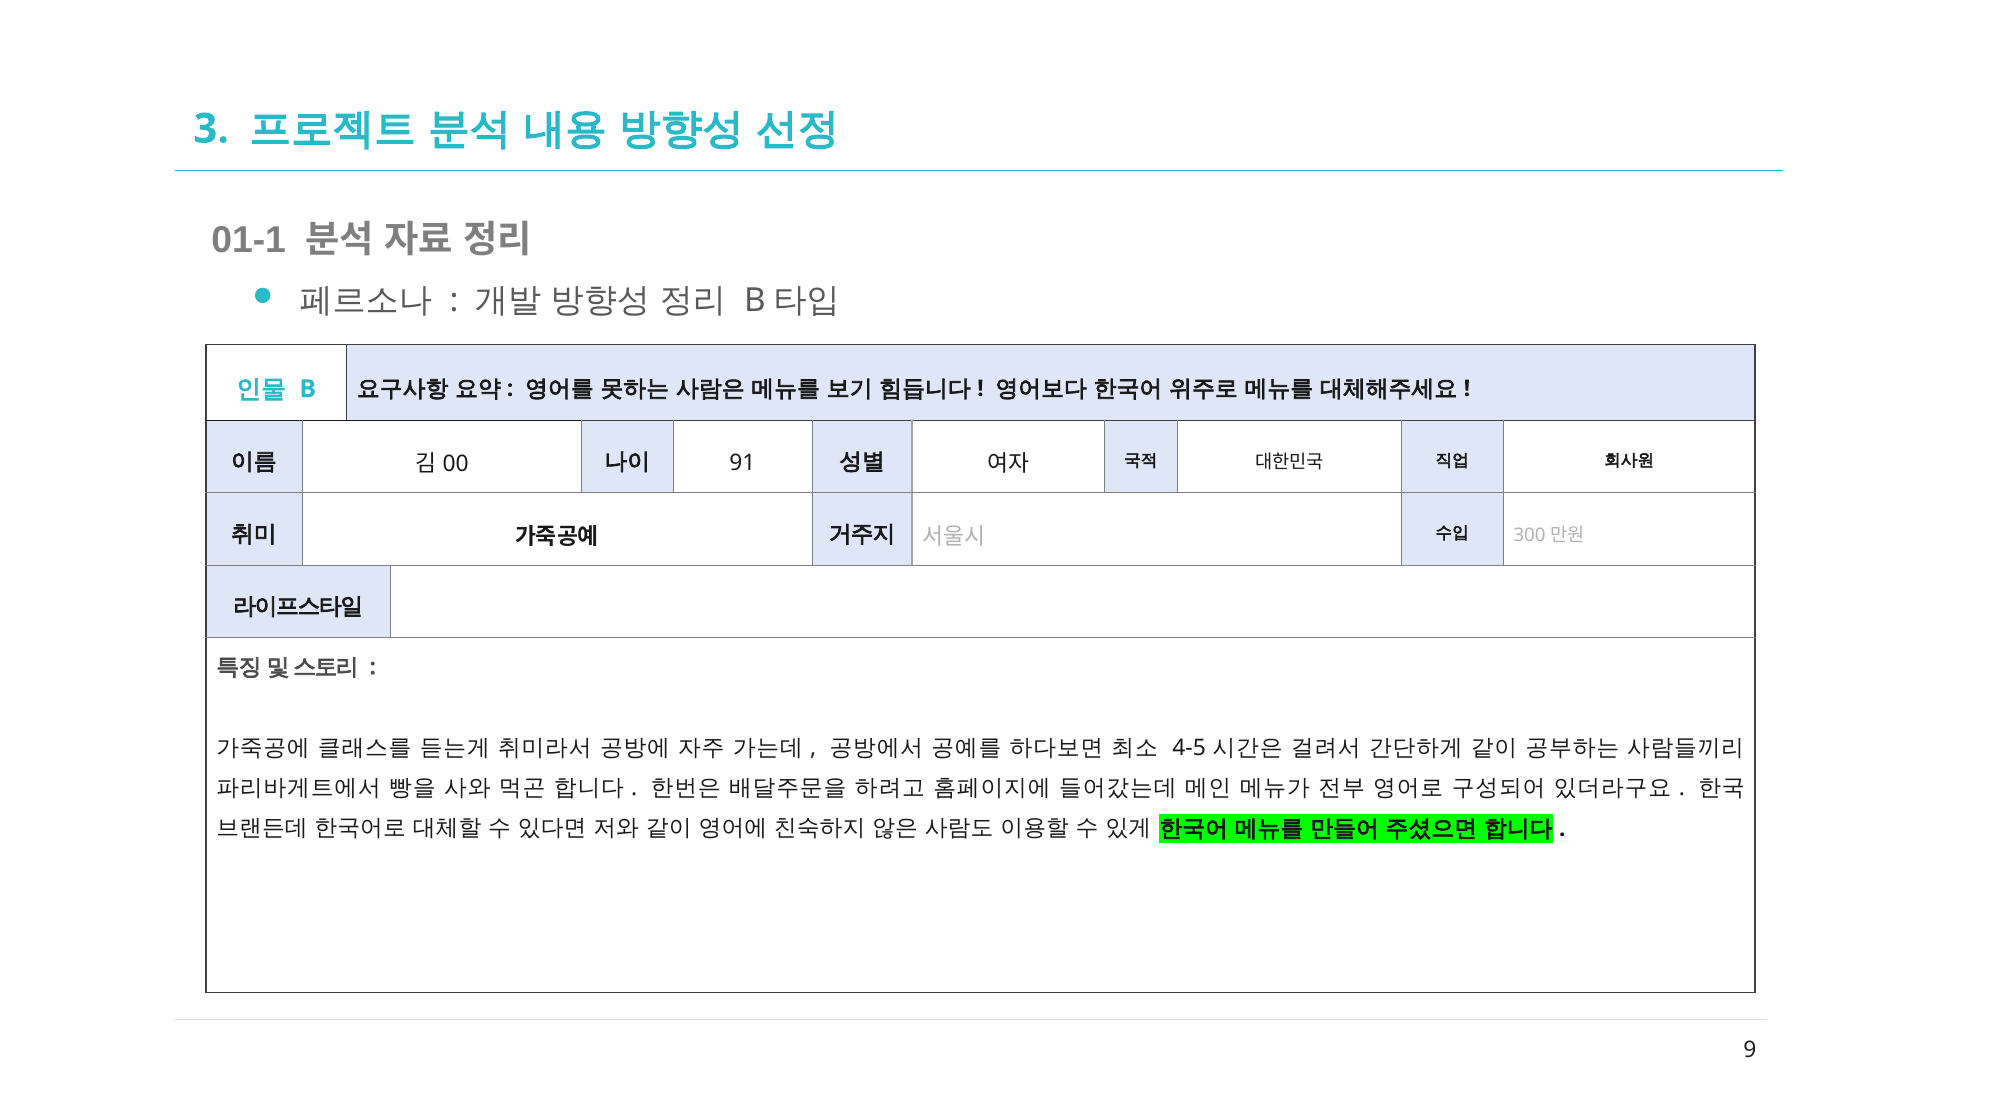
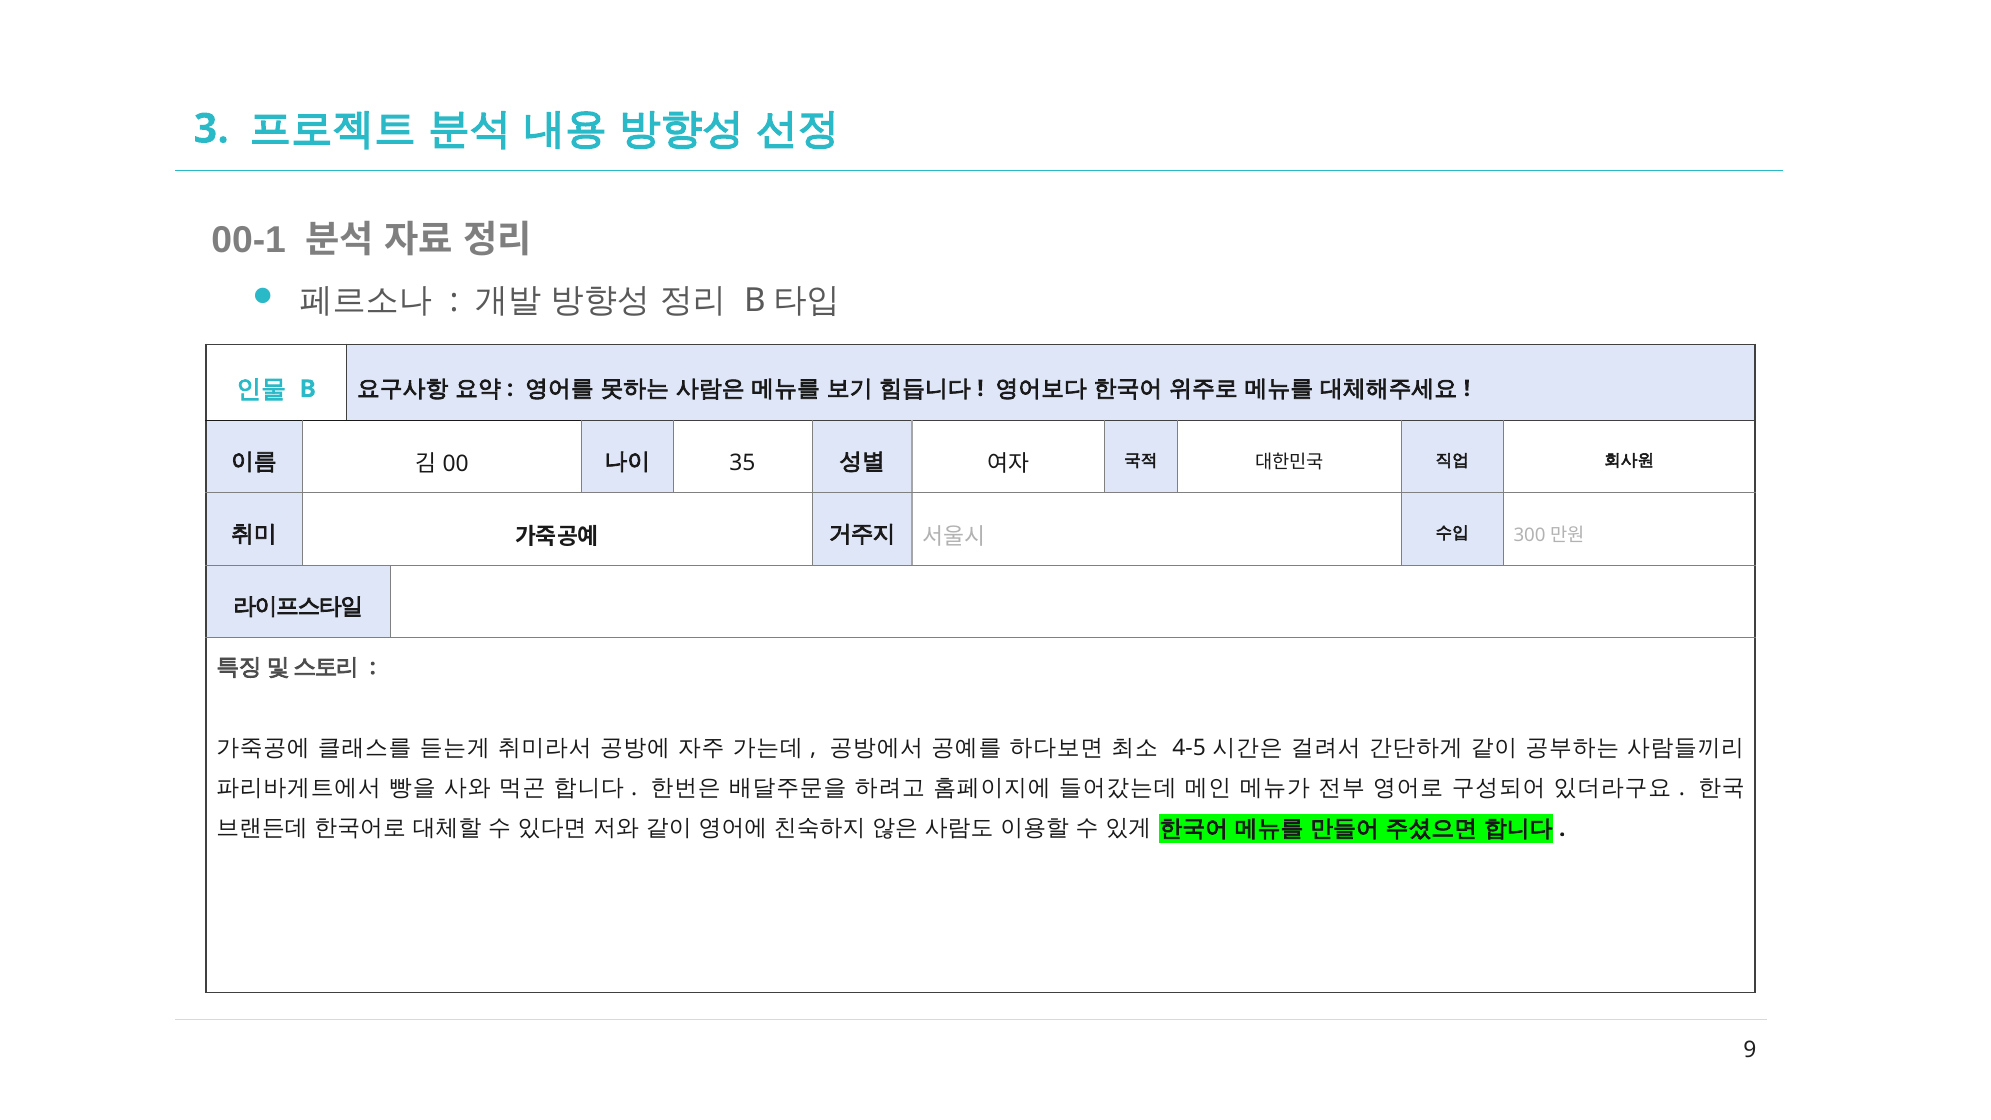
01-1: 01-1 -> 00-1 (249, 240)
91: 91 -> 35 (742, 463)
